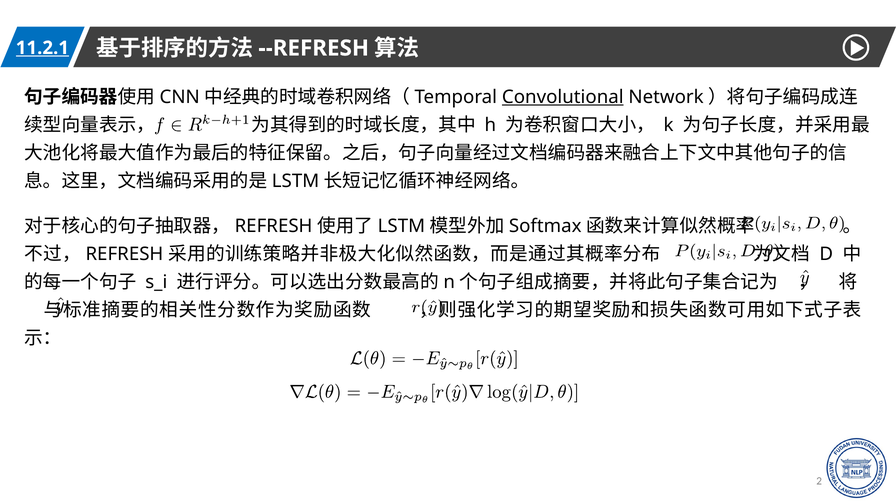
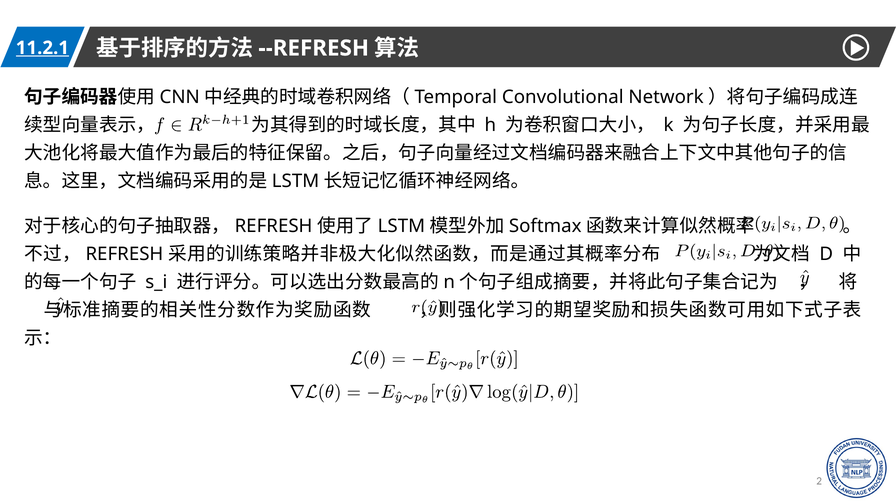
Convolutional underline: present -> none (563, 97)
